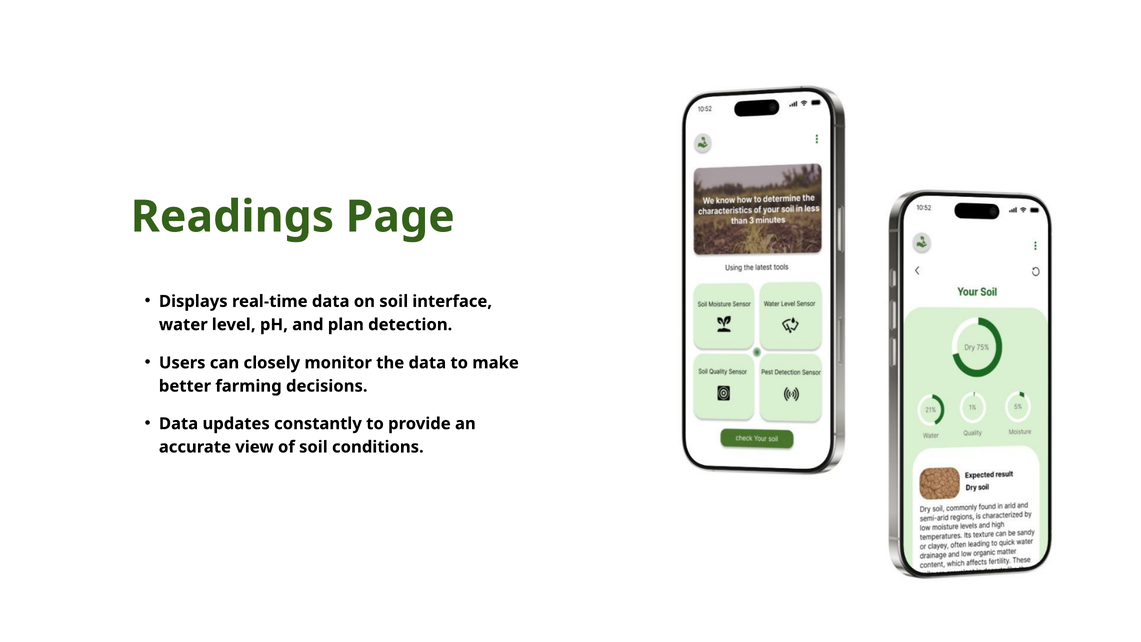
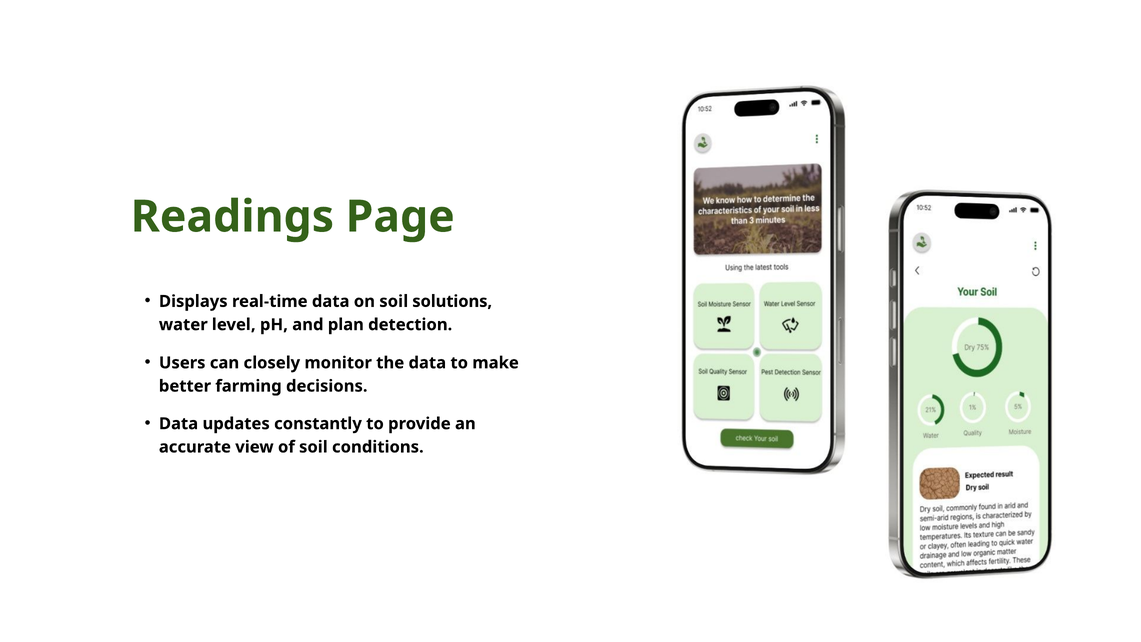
interface: interface -> solutions (452, 301)
